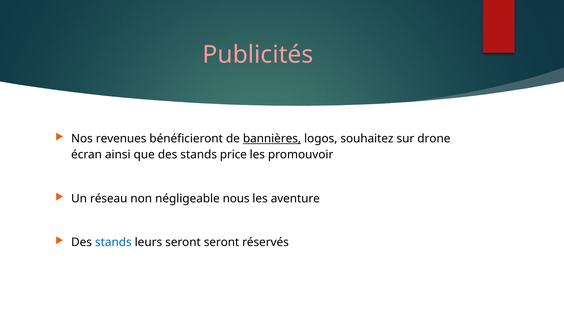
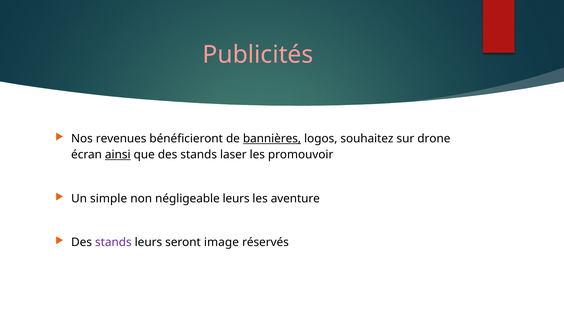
ainsi underline: none -> present (118, 155)
price: price -> laser (233, 155)
réseau: réseau -> simple (109, 199)
négligeable nous: nous -> leurs (236, 199)
stands colour: blue -> purple (113, 243)
seront seront: seront -> image (221, 243)
